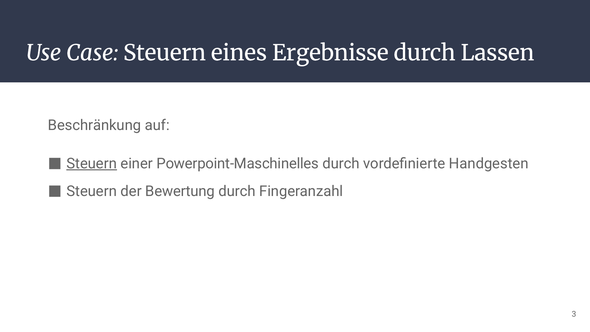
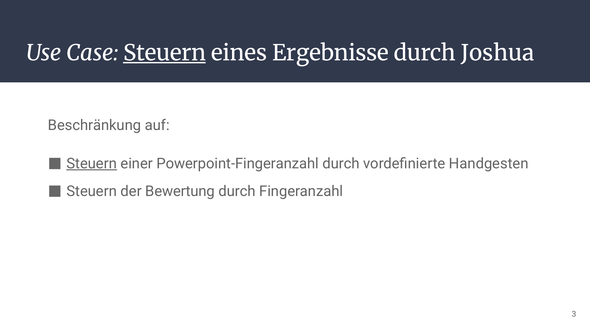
Steuern underline: none -> present (165, 53)
Lassen: Lassen -> Joshua (497, 53)
Powerpoint-Maschinelles: Powerpoint-Maschinelles -> Powerpoint-Fingeranzahl (238, 163)
